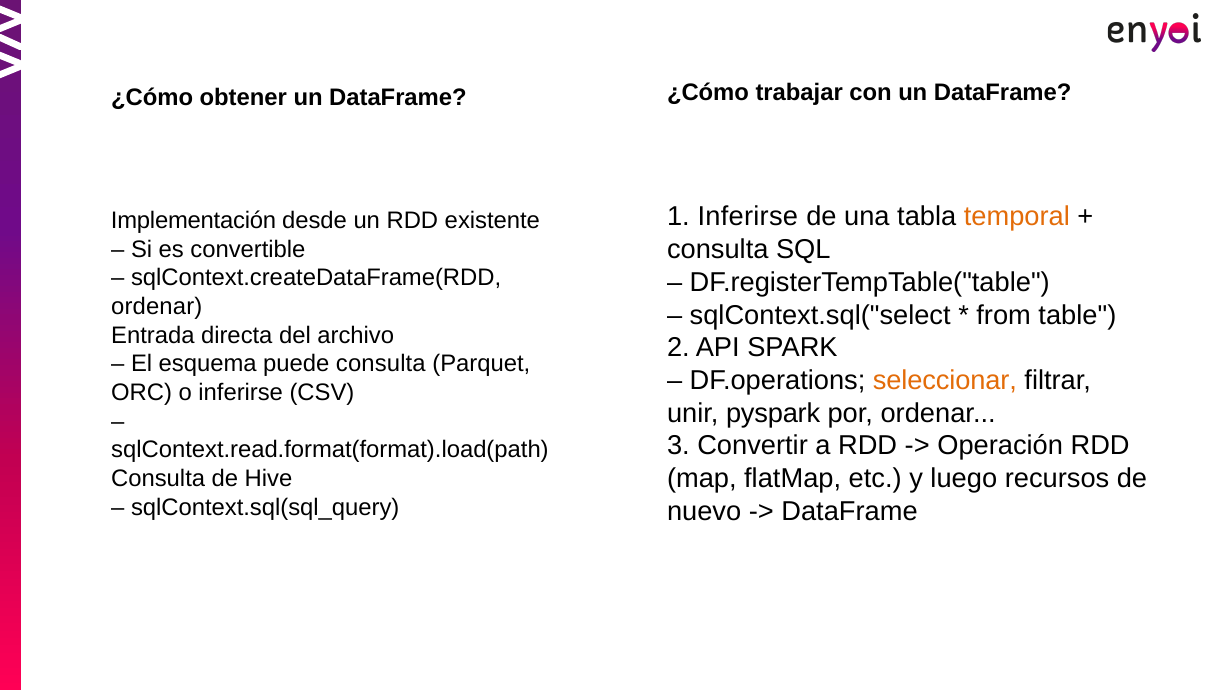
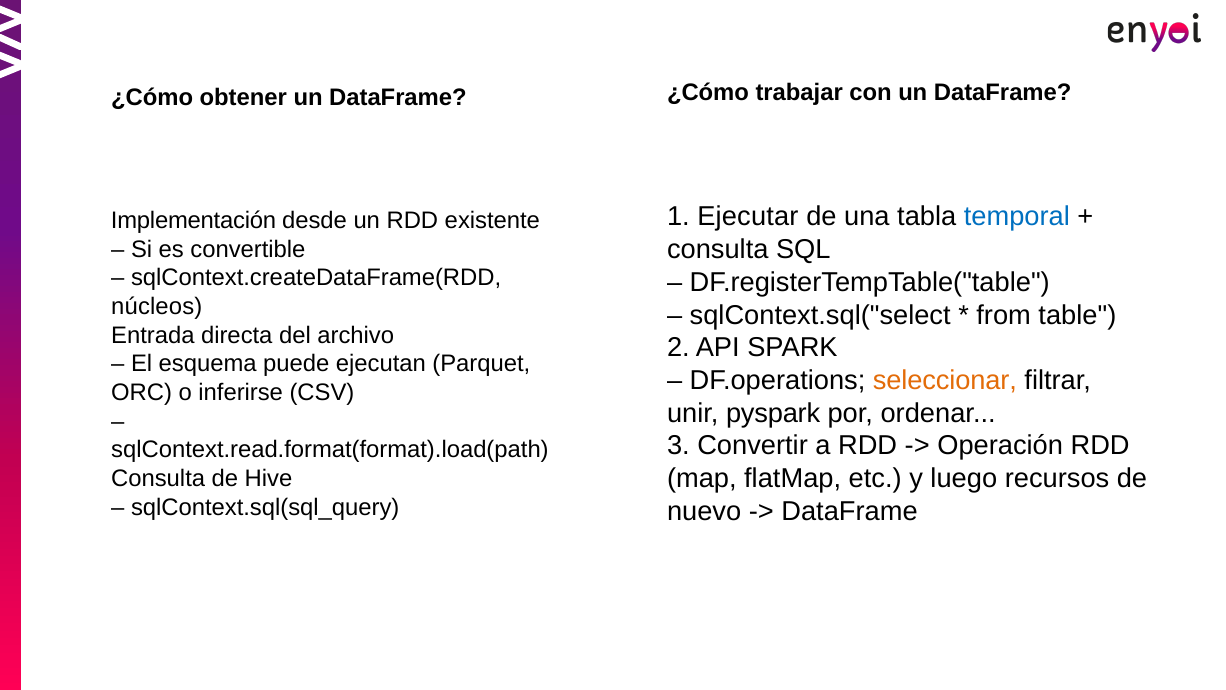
1 Inferirse: Inferirse -> Ejecutar (748, 217)
temporal colour: orange -> blue (1017, 217)
ordenar: ordenar -> núcleos (157, 307)
puede consulta: consulta -> ejecutan (381, 364)
